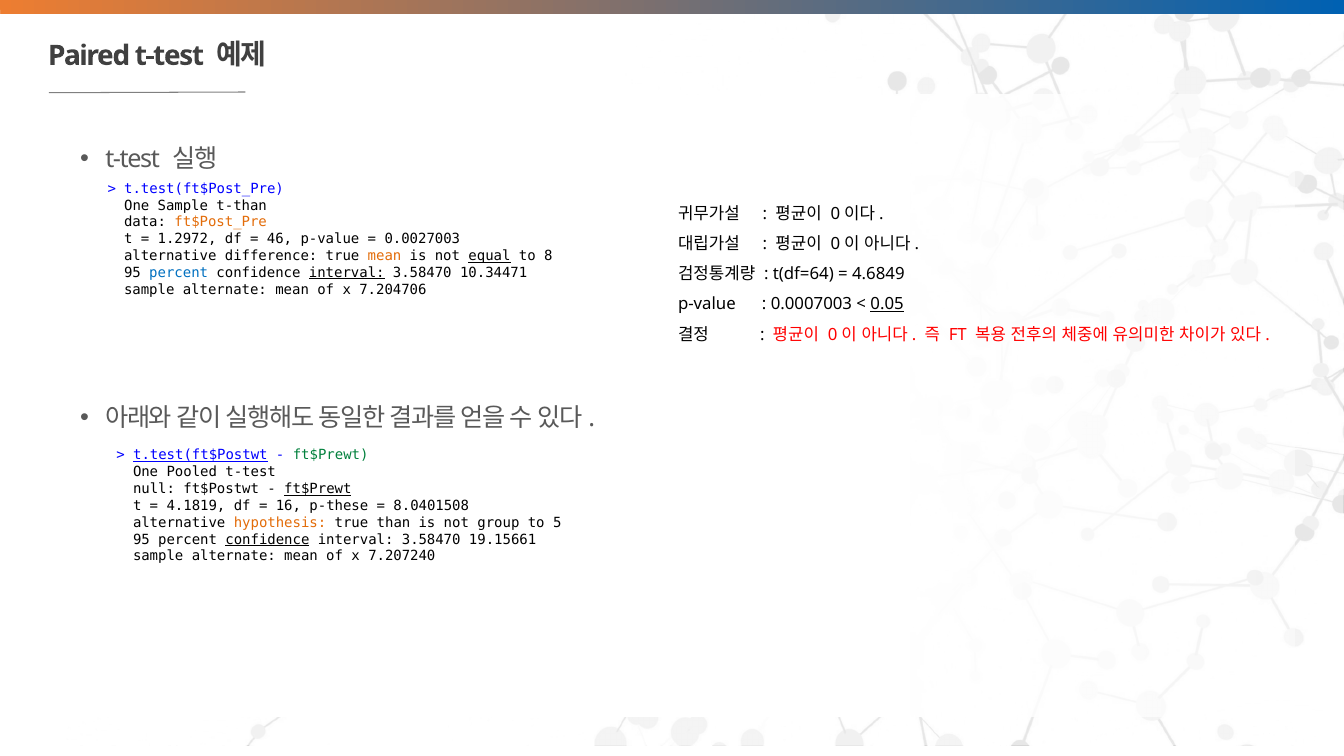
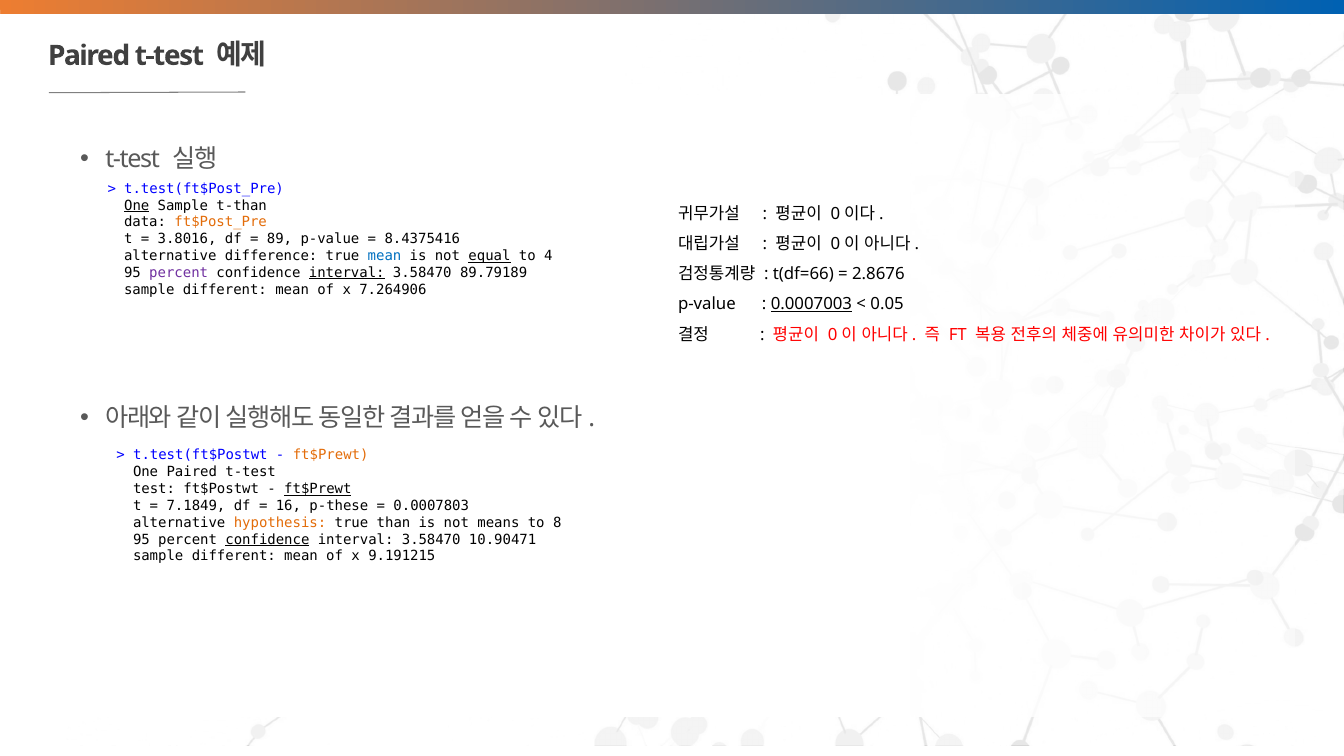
One underline: none -> present (137, 205)
1.2972: 1.2972 -> 3.8016 (187, 239)
46: 46 -> 89 (280, 239)
0.0027003: 0.0027003 -> 8.4375416 (422, 239)
mean colour: orange -> blue (385, 256)
8: 8 -> 4 (548, 256)
percent colour: blue -> purple (179, 273)
10.34471: 10.34471 -> 89.79189 (494, 273)
t(df=64: t(df=64 -> t(df=66 (803, 274)
4.6849: 4.6849 -> 2.8676 (878, 274)
alternate: alternate -> different (225, 290)
7.204706: 7.204706 -> 7.264906 (393, 290)
0.0007003 underline: none -> present (811, 304)
0.05 underline: present -> none (887, 304)
t.test(ft$Postwt underline: present -> none (200, 455)
ft$Prewt colour: green -> orange (331, 455)
One Pooled: Pooled -> Paired (192, 472)
null: null -> test (154, 489)
4.1819: 4.1819 -> 7.1849 (196, 506)
8.0401508: 8.0401508 -> 0.0007803 (431, 506)
group: group -> means (498, 523)
5: 5 -> 8 (557, 523)
19.15661: 19.15661 -> 10.90471 (503, 539)
alternate: alternate -> different (234, 556)
7.207240: 7.207240 -> 9.191215 (402, 556)
